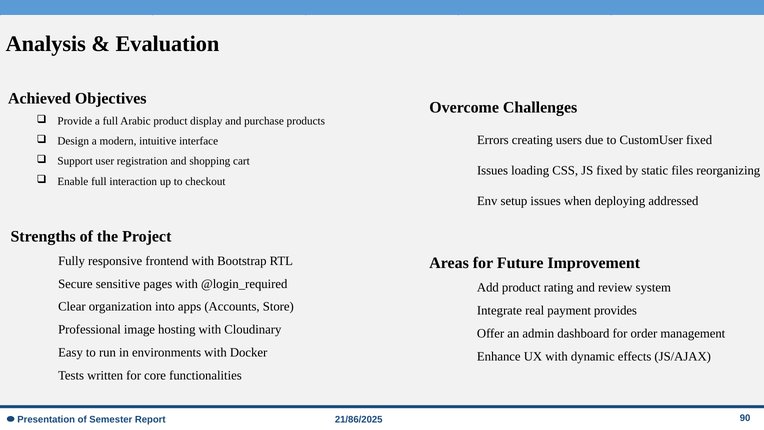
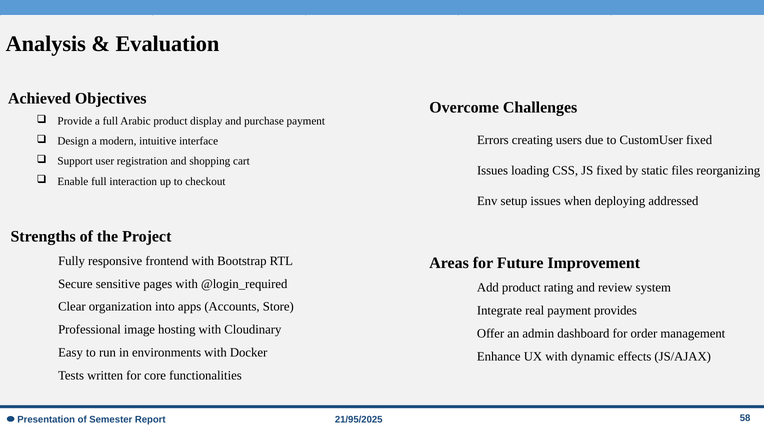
purchase products: products -> payment (306, 121)
90: 90 -> 58 (745, 418)
21/86/2025: 21/86/2025 -> 21/95/2025 (359, 419)
